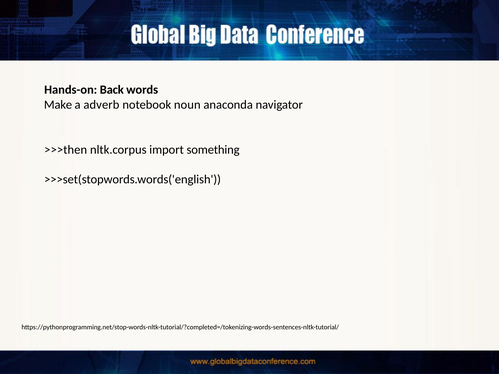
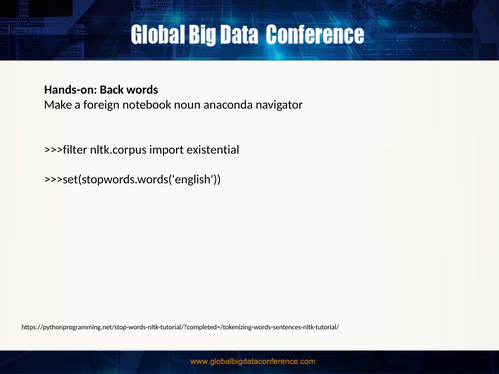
adverb: adverb -> foreign (101, 105)
>>>then: >>>then -> >>>filter (66, 150)
something: something -> existential (213, 150)
